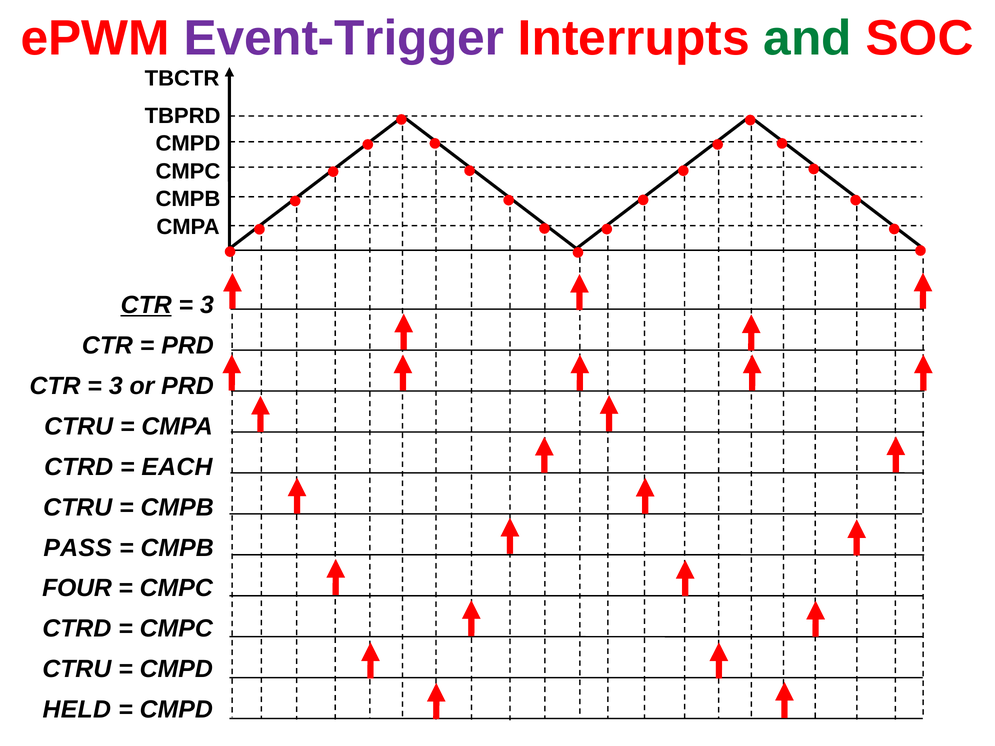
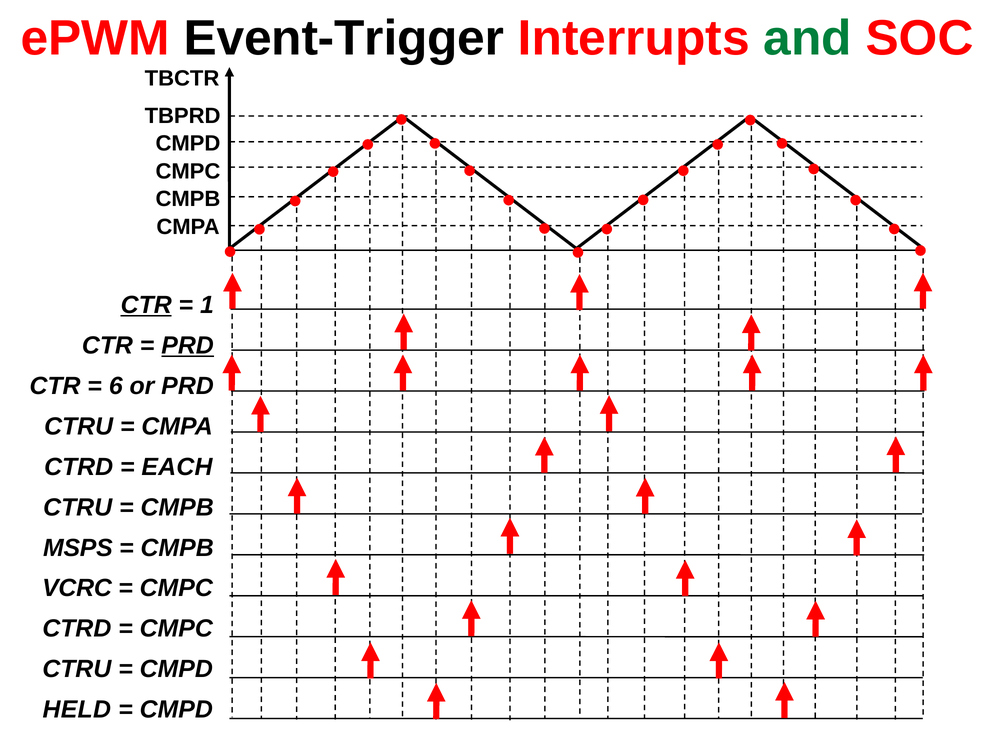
Event-Trigger colour: purple -> black (344, 38)
3: 3 -> 1 (207, 305)
PRD underline: none -> present (188, 346)
3: 3 -> 6 (116, 386)
PASS: PASS -> MSPS (78, 548)
FOUR: FOUR -> VCRC (77, 588)
